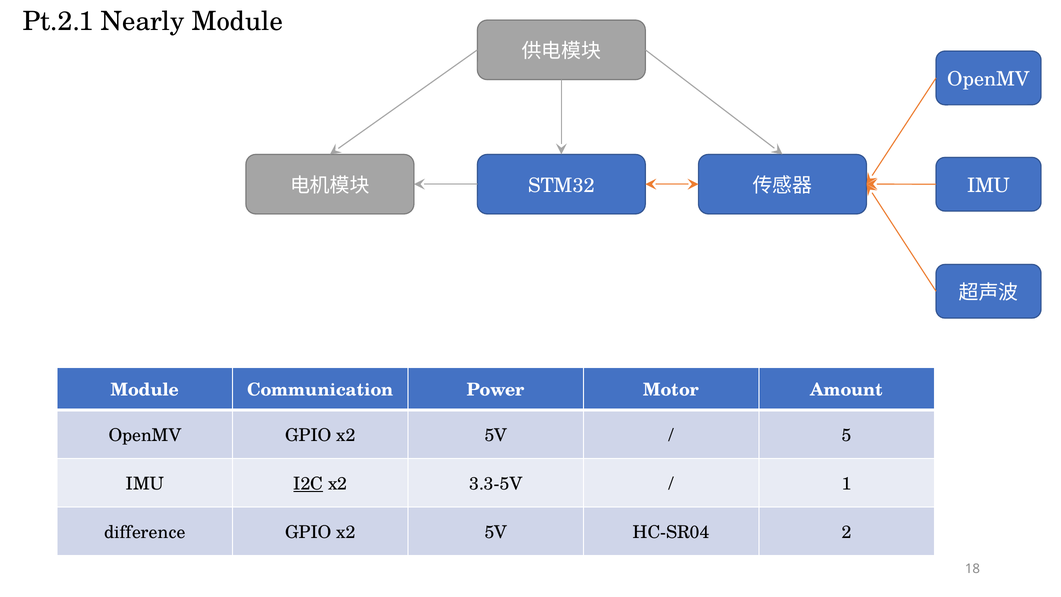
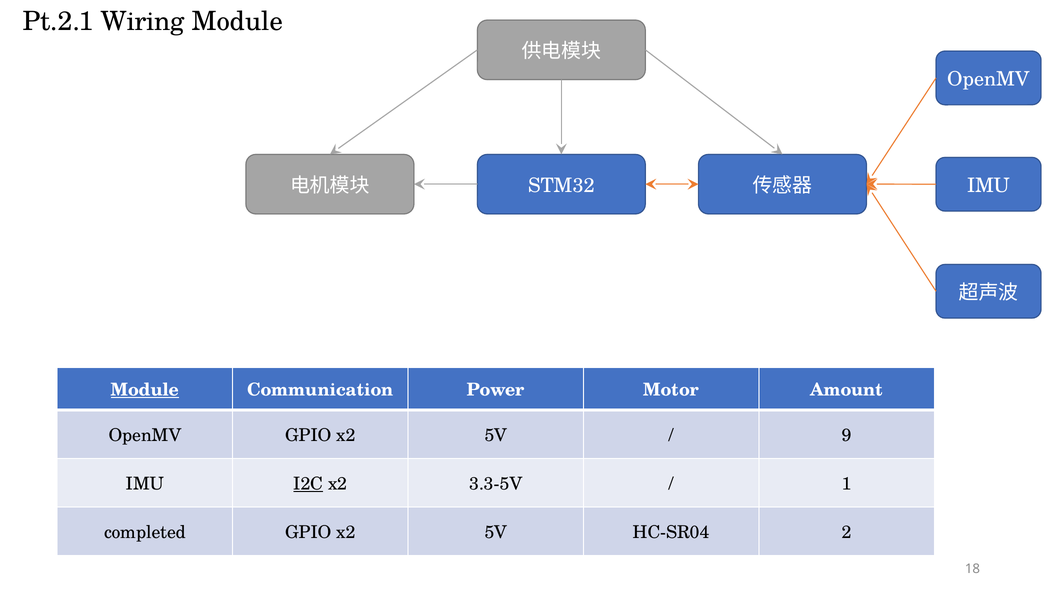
Nearly: Nearly -> Wiring (143, 22)
Module underline: none -> present (145, 390)
5: 5 -> 9 (847, 435)
difference: difference -> completed (145, 532)
